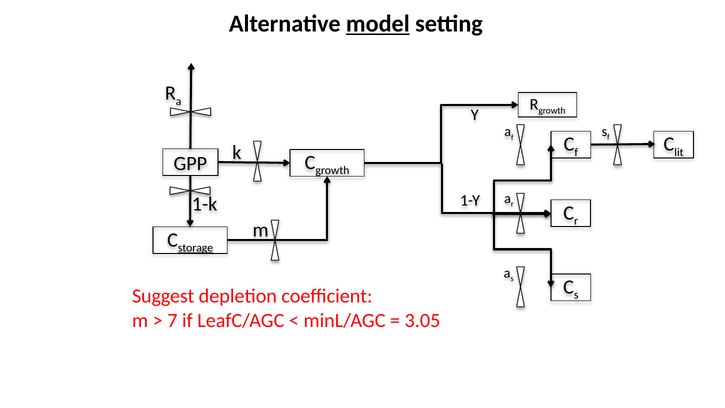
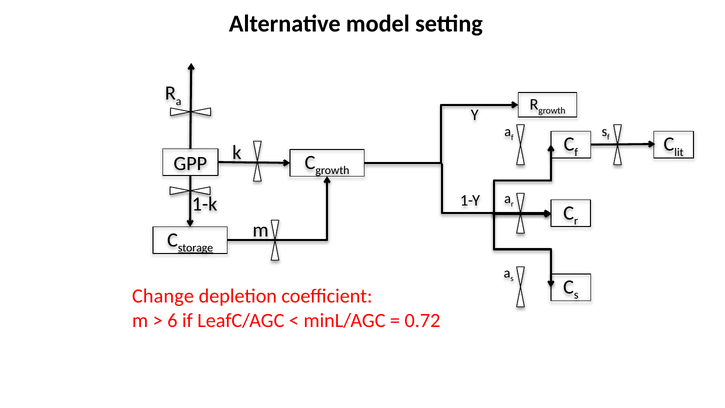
model underline: present -> none (378, 24)
Suggest: Suggest -> Change (163, 296)
7: 7 -> 6 (172, 320)
3.05: 3.05 -> 0.72 (422, 320)
